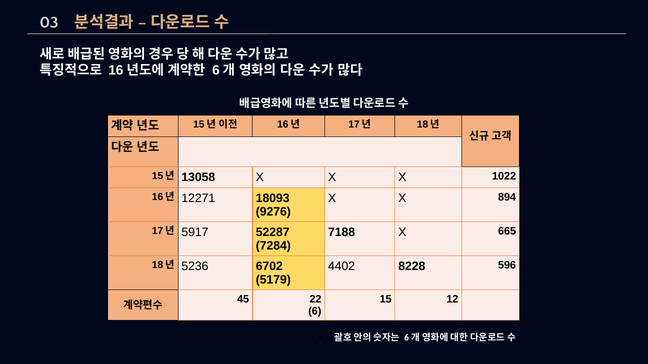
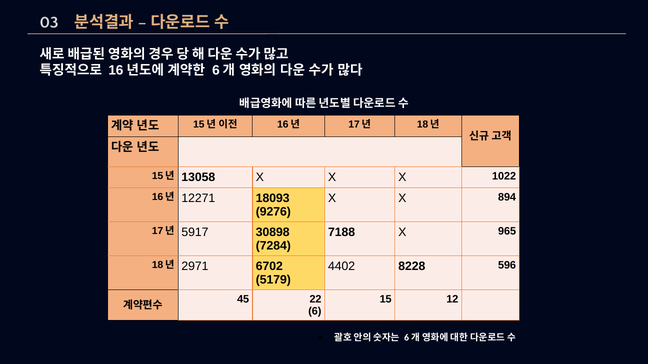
52287: 52287 -> 30898 (273, 233)
665: 665 -> 965 (507, 232)
5236: 5236 -> 2971 (195, 266)
